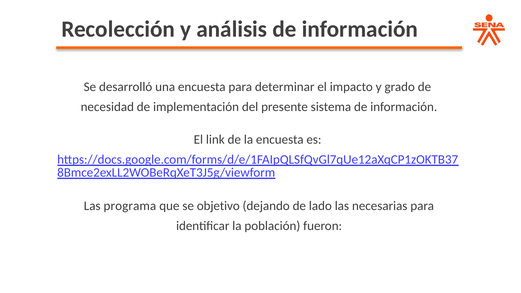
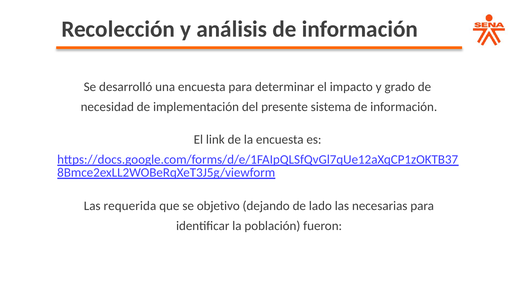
programa: programa -> requerida (130, 206)
